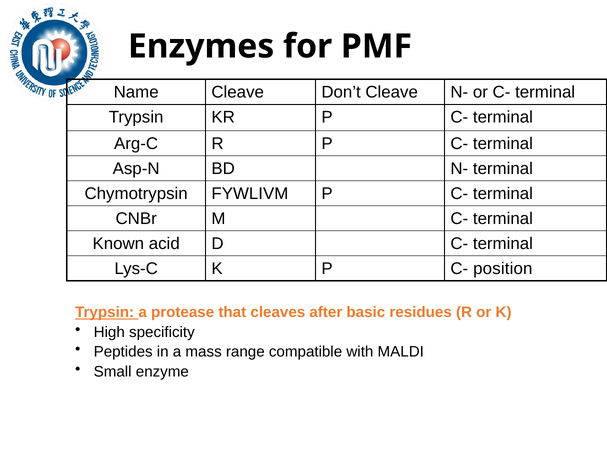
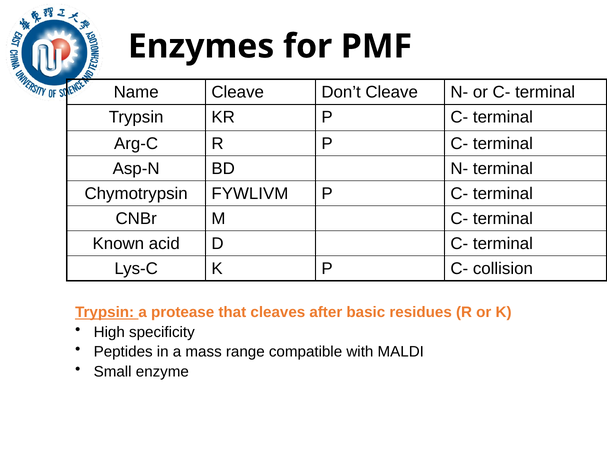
position: position -> collision (503, 269)
